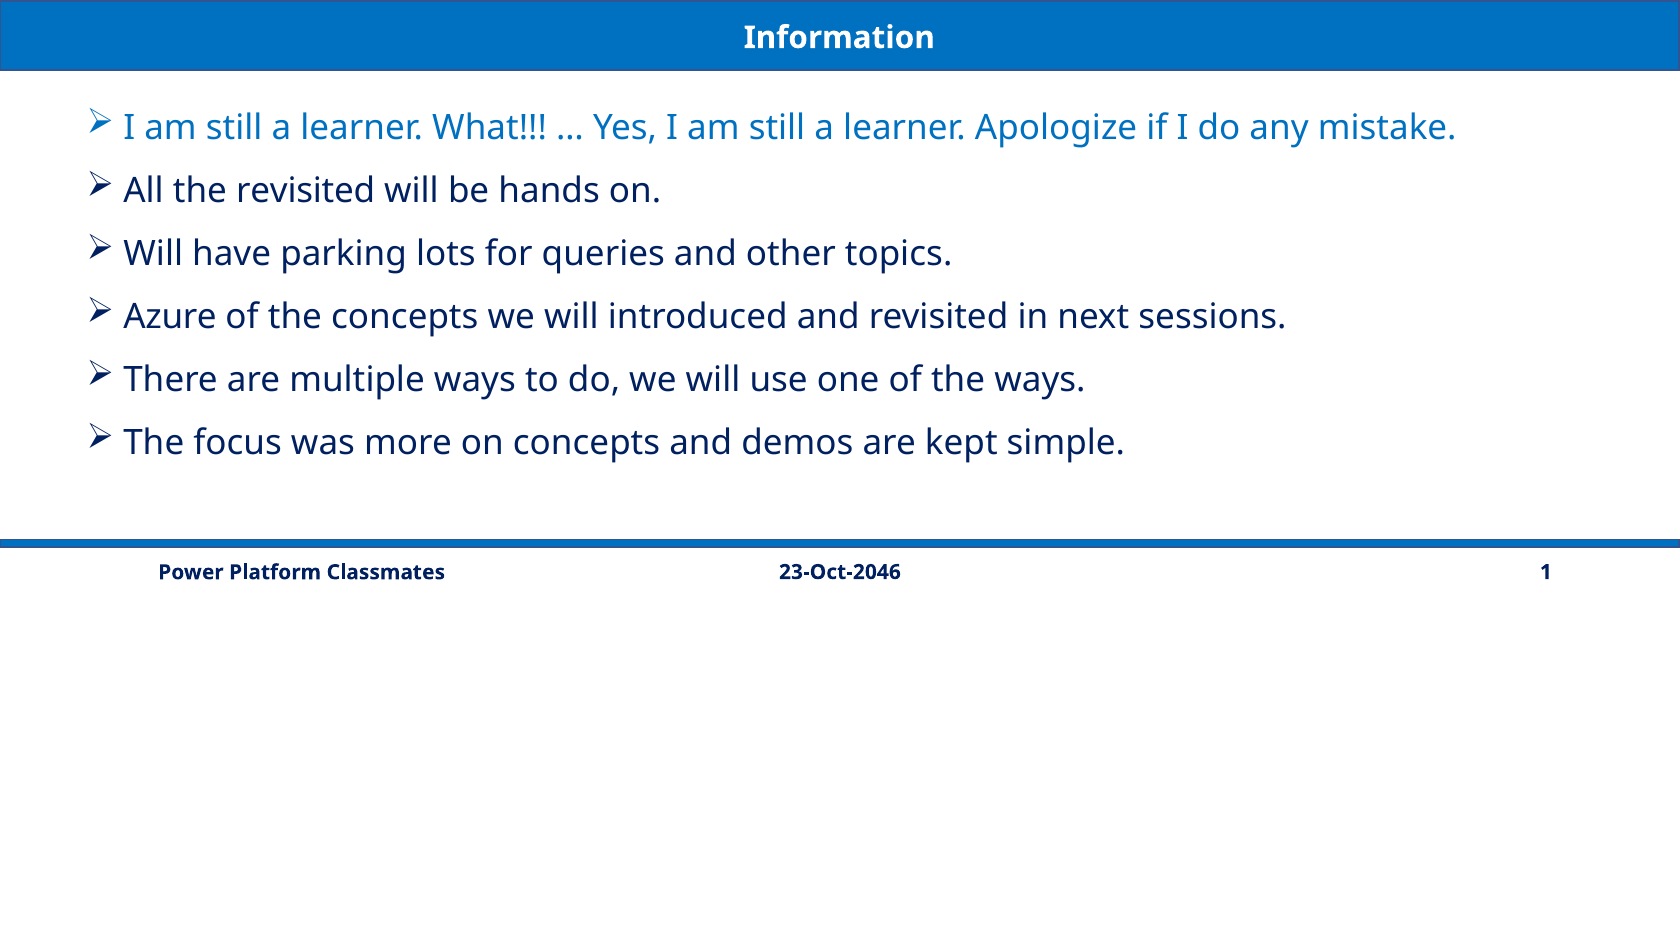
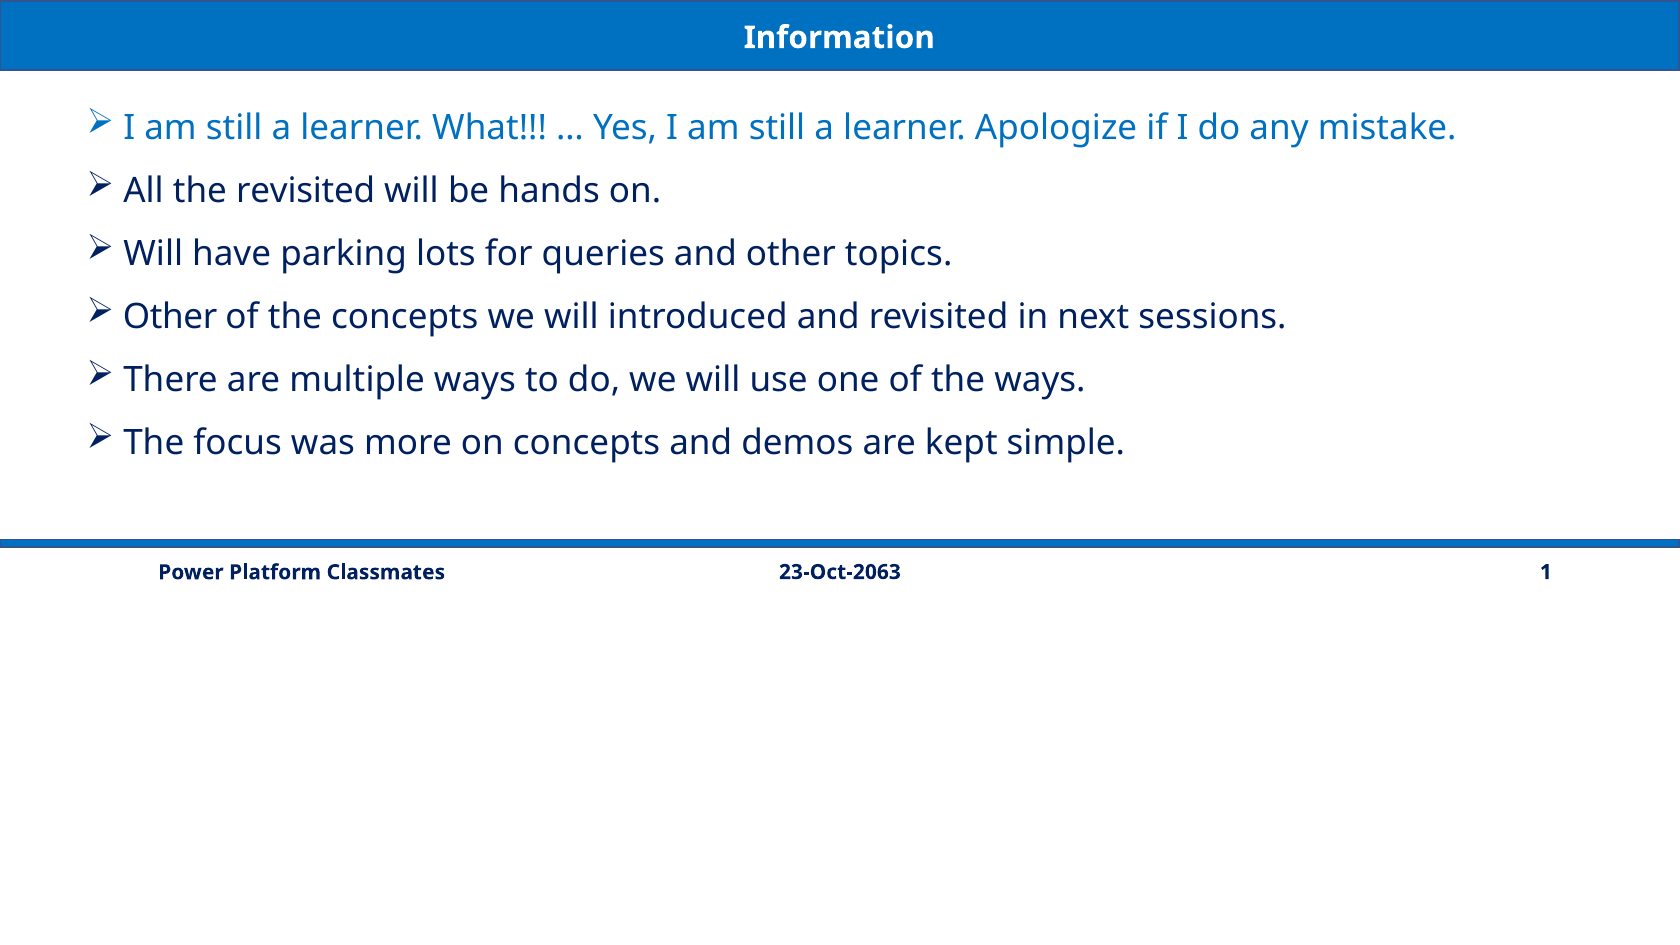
Azure: Azure -> Other (170, 316)
23-Oct-2046: 23-Oct-2046 -> 23-Oct-2063 (840, 572)
